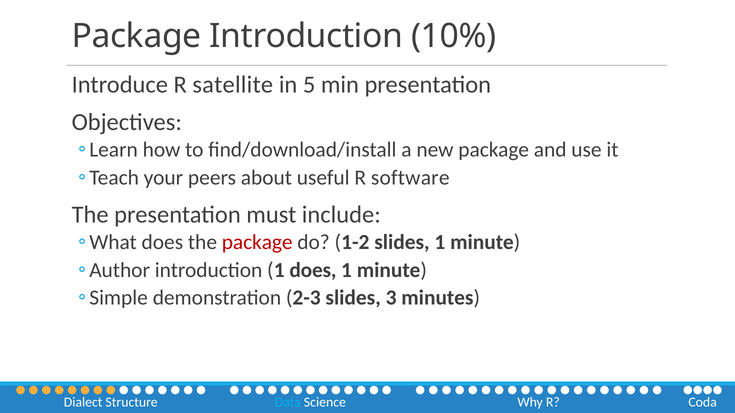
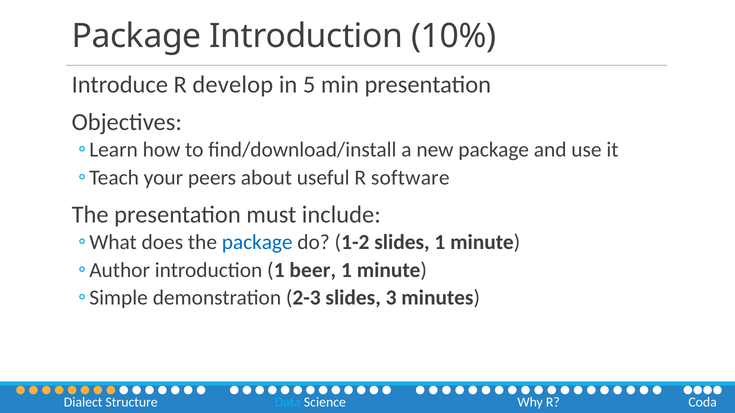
satellite: satellite -> develop (233, 85)
package colour: red -> blue (257, 243)
1 does: does -> beer (313, 270)
